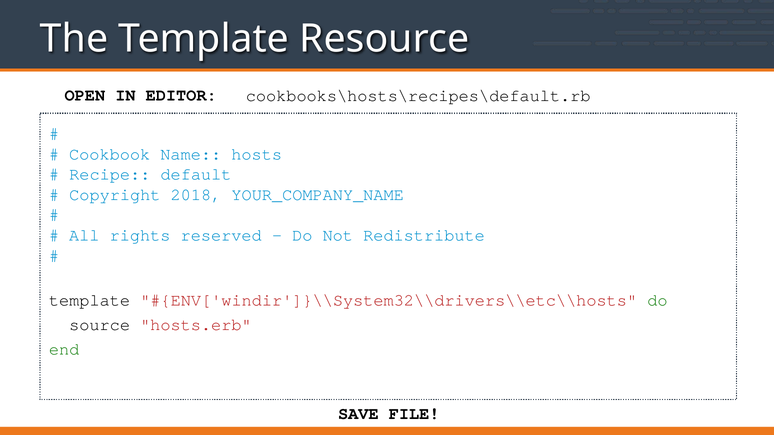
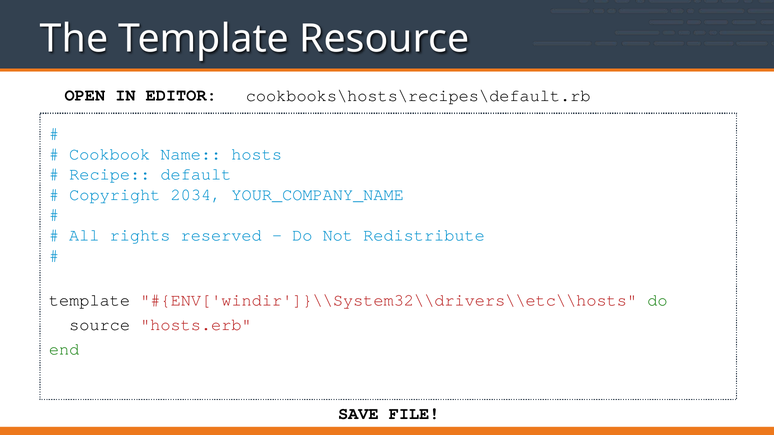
2018: 2018 -> 2034 (196, 195)
